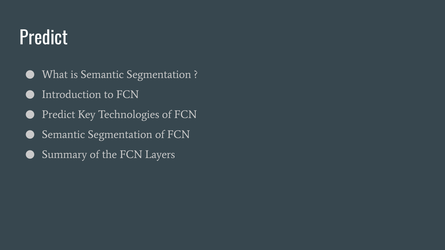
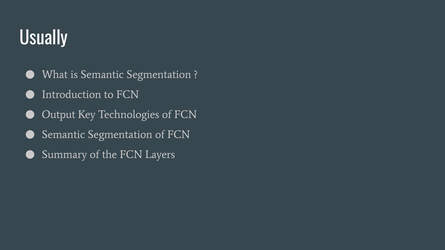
Predict: Predict -> Usually (44, 39)
Predict: Predict -> Output (59, 115)
